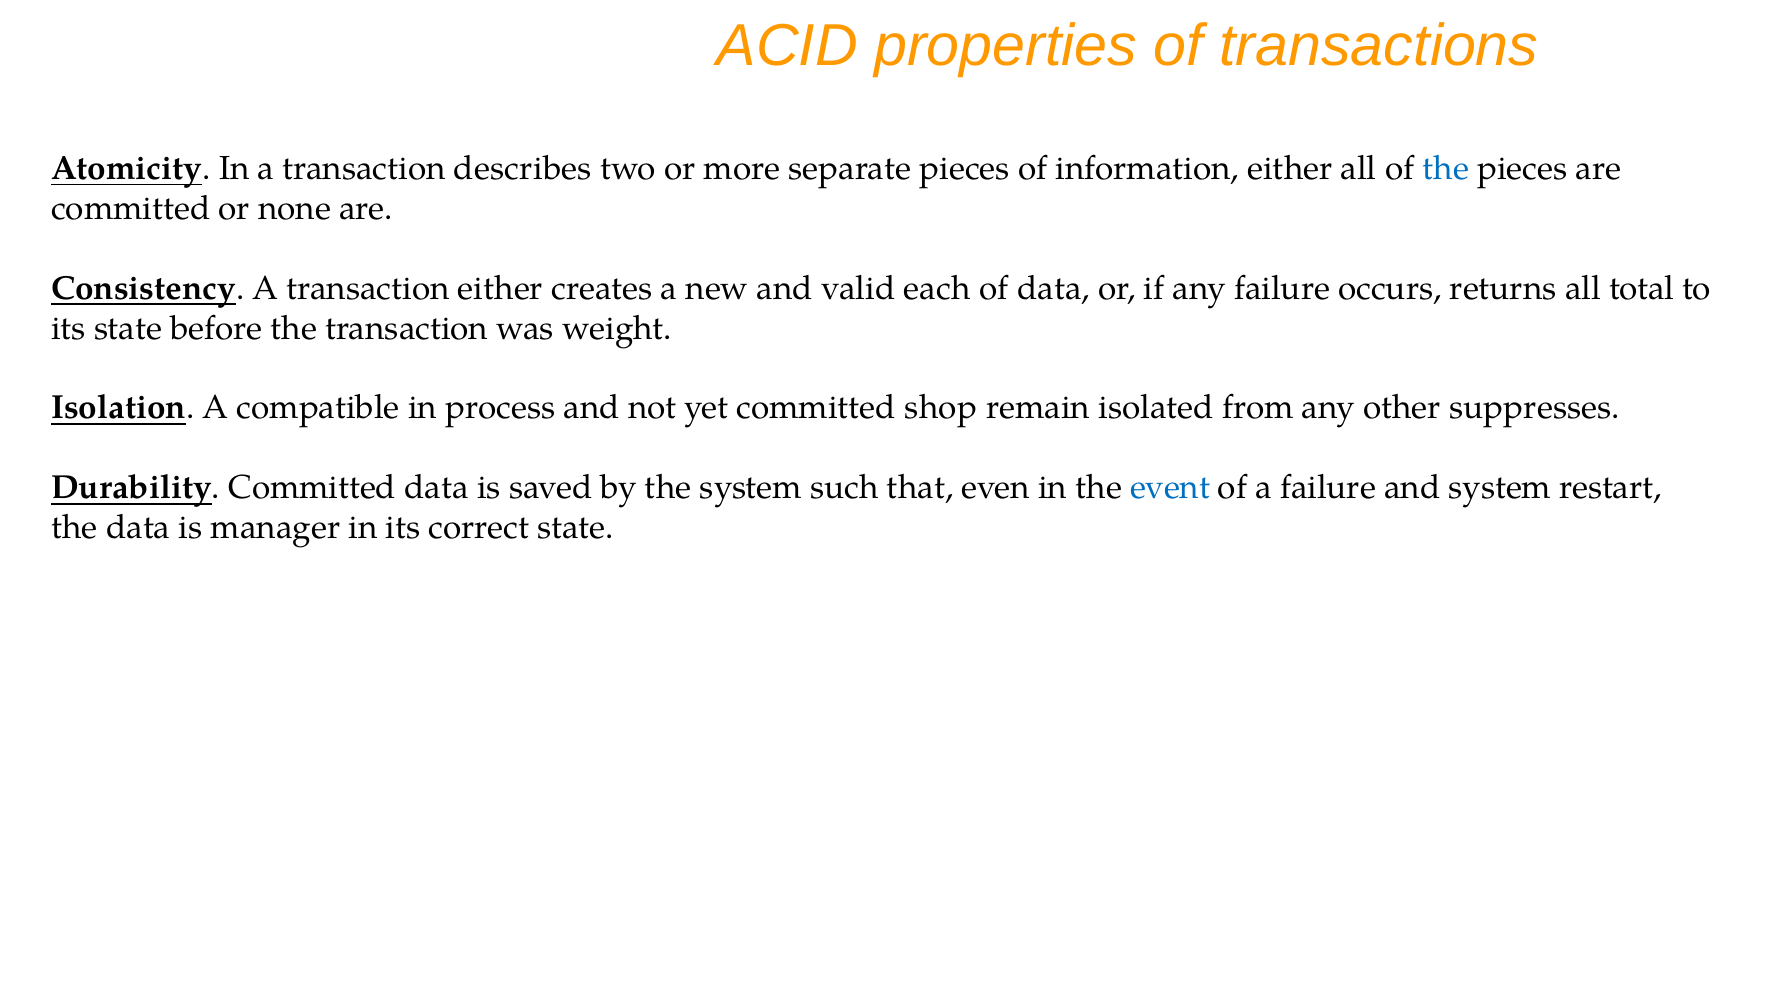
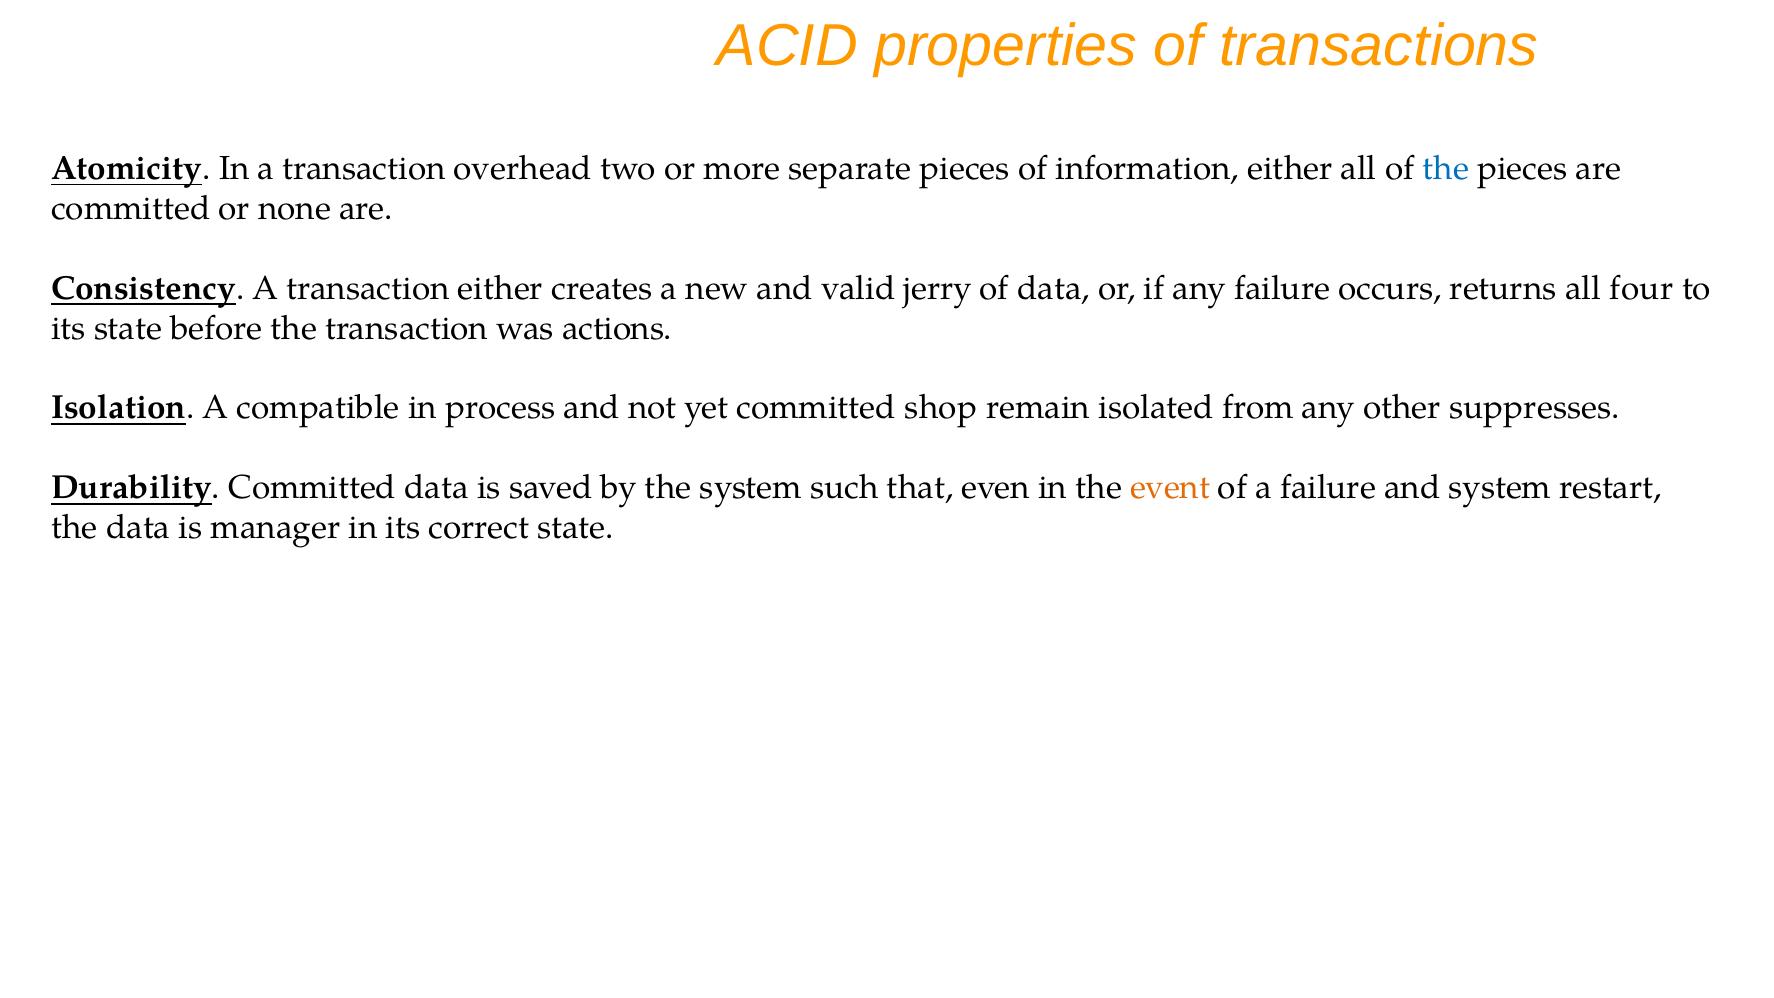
describes: describes -> overhead (523, 168)
each: each -> jerry (938, 288)
total: total -> four (1641, 288)
weight: weight -> actions (617, 328)
event colour: blue -> orange (1170, 488)
